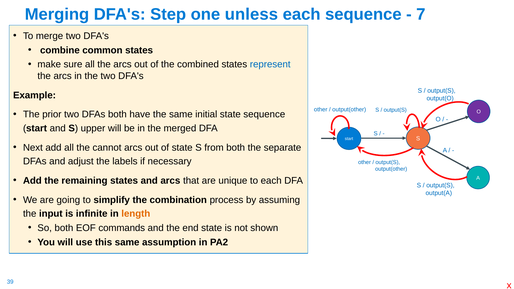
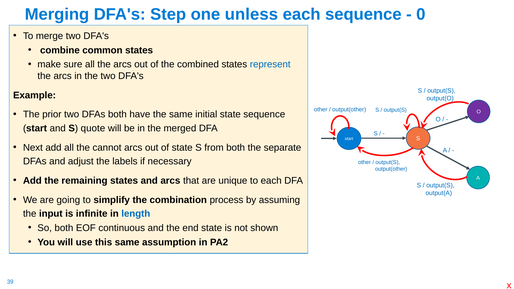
7: 7 -> 0 (421, 14)
upper: upper -> quote (93, 128)
length colour: orange -> blue (136, 214)
commands: commands -> continuous (122, 228)
